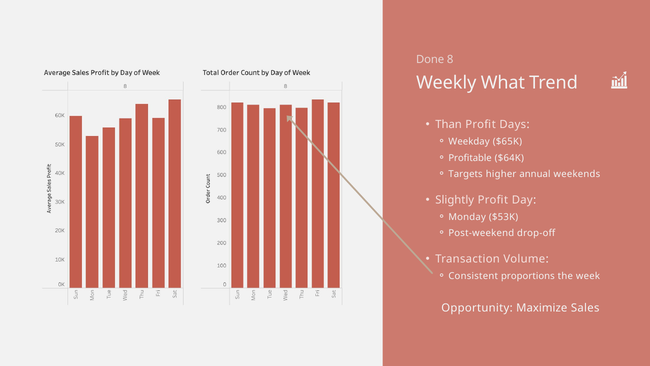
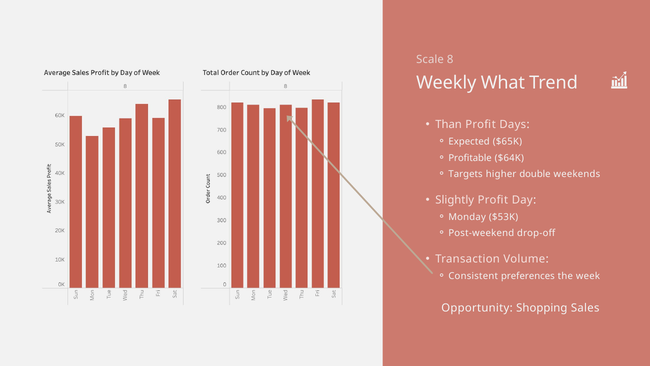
Done: Done -> Scale (430, 59)
Weekday: Weekday -> Expected (469, 142)
annual: annual -> double (535, 174)
proportions: proportions -> preferences (528, 276)
Maximize: Maximize -> Shopping (542, 308)
